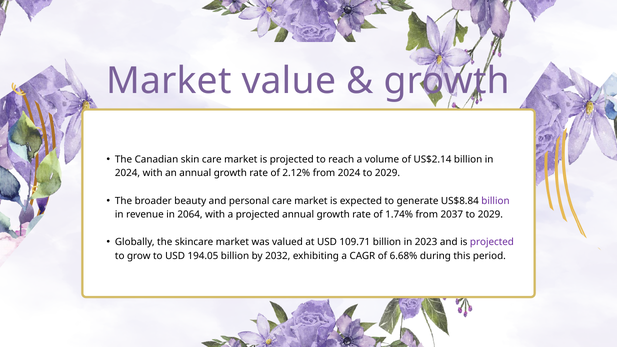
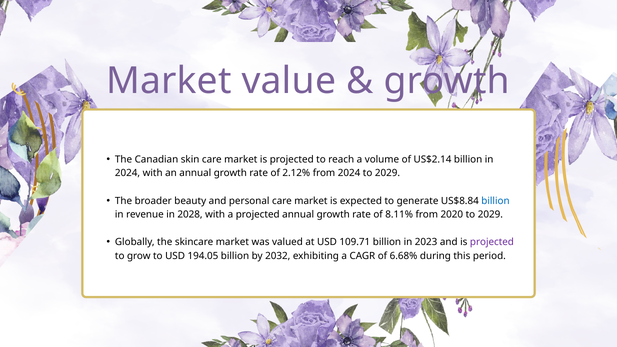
billion colour: purple -> blue (495, 201)
2064: 2064 -> 2028 (190, 215)
1.74%: 1.74% -> 8.11% (399, 215)
2037: 2037 -> 2020 (452, 215)
